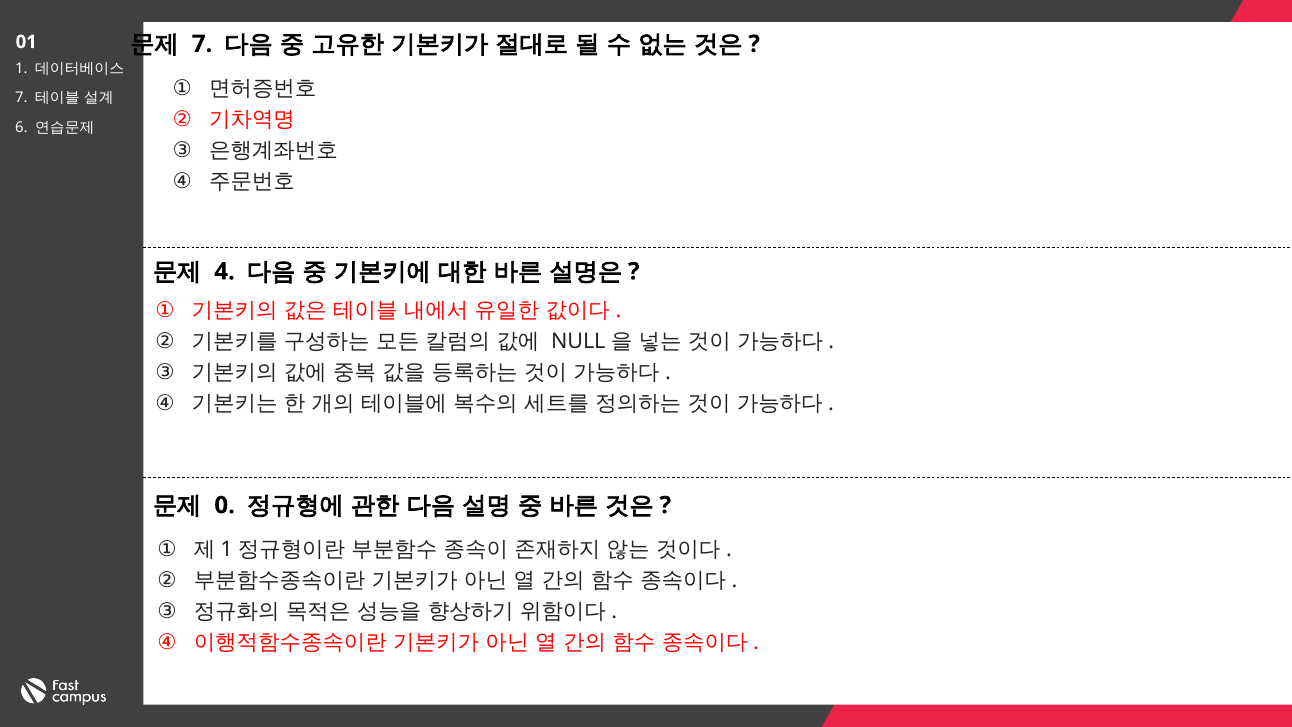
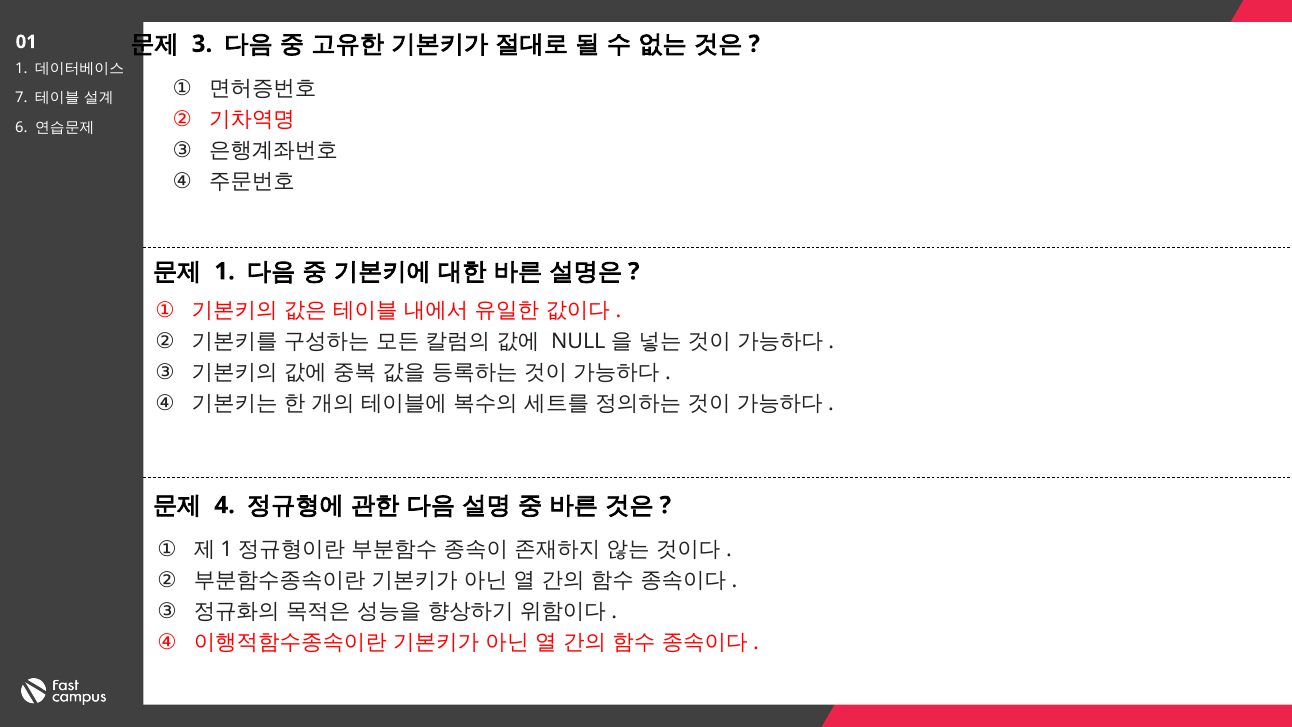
7: 7 -> 3 (202, 44)
4: 4 -> 1 (225, 271)
0: 0 -> 4 (225, 505)
